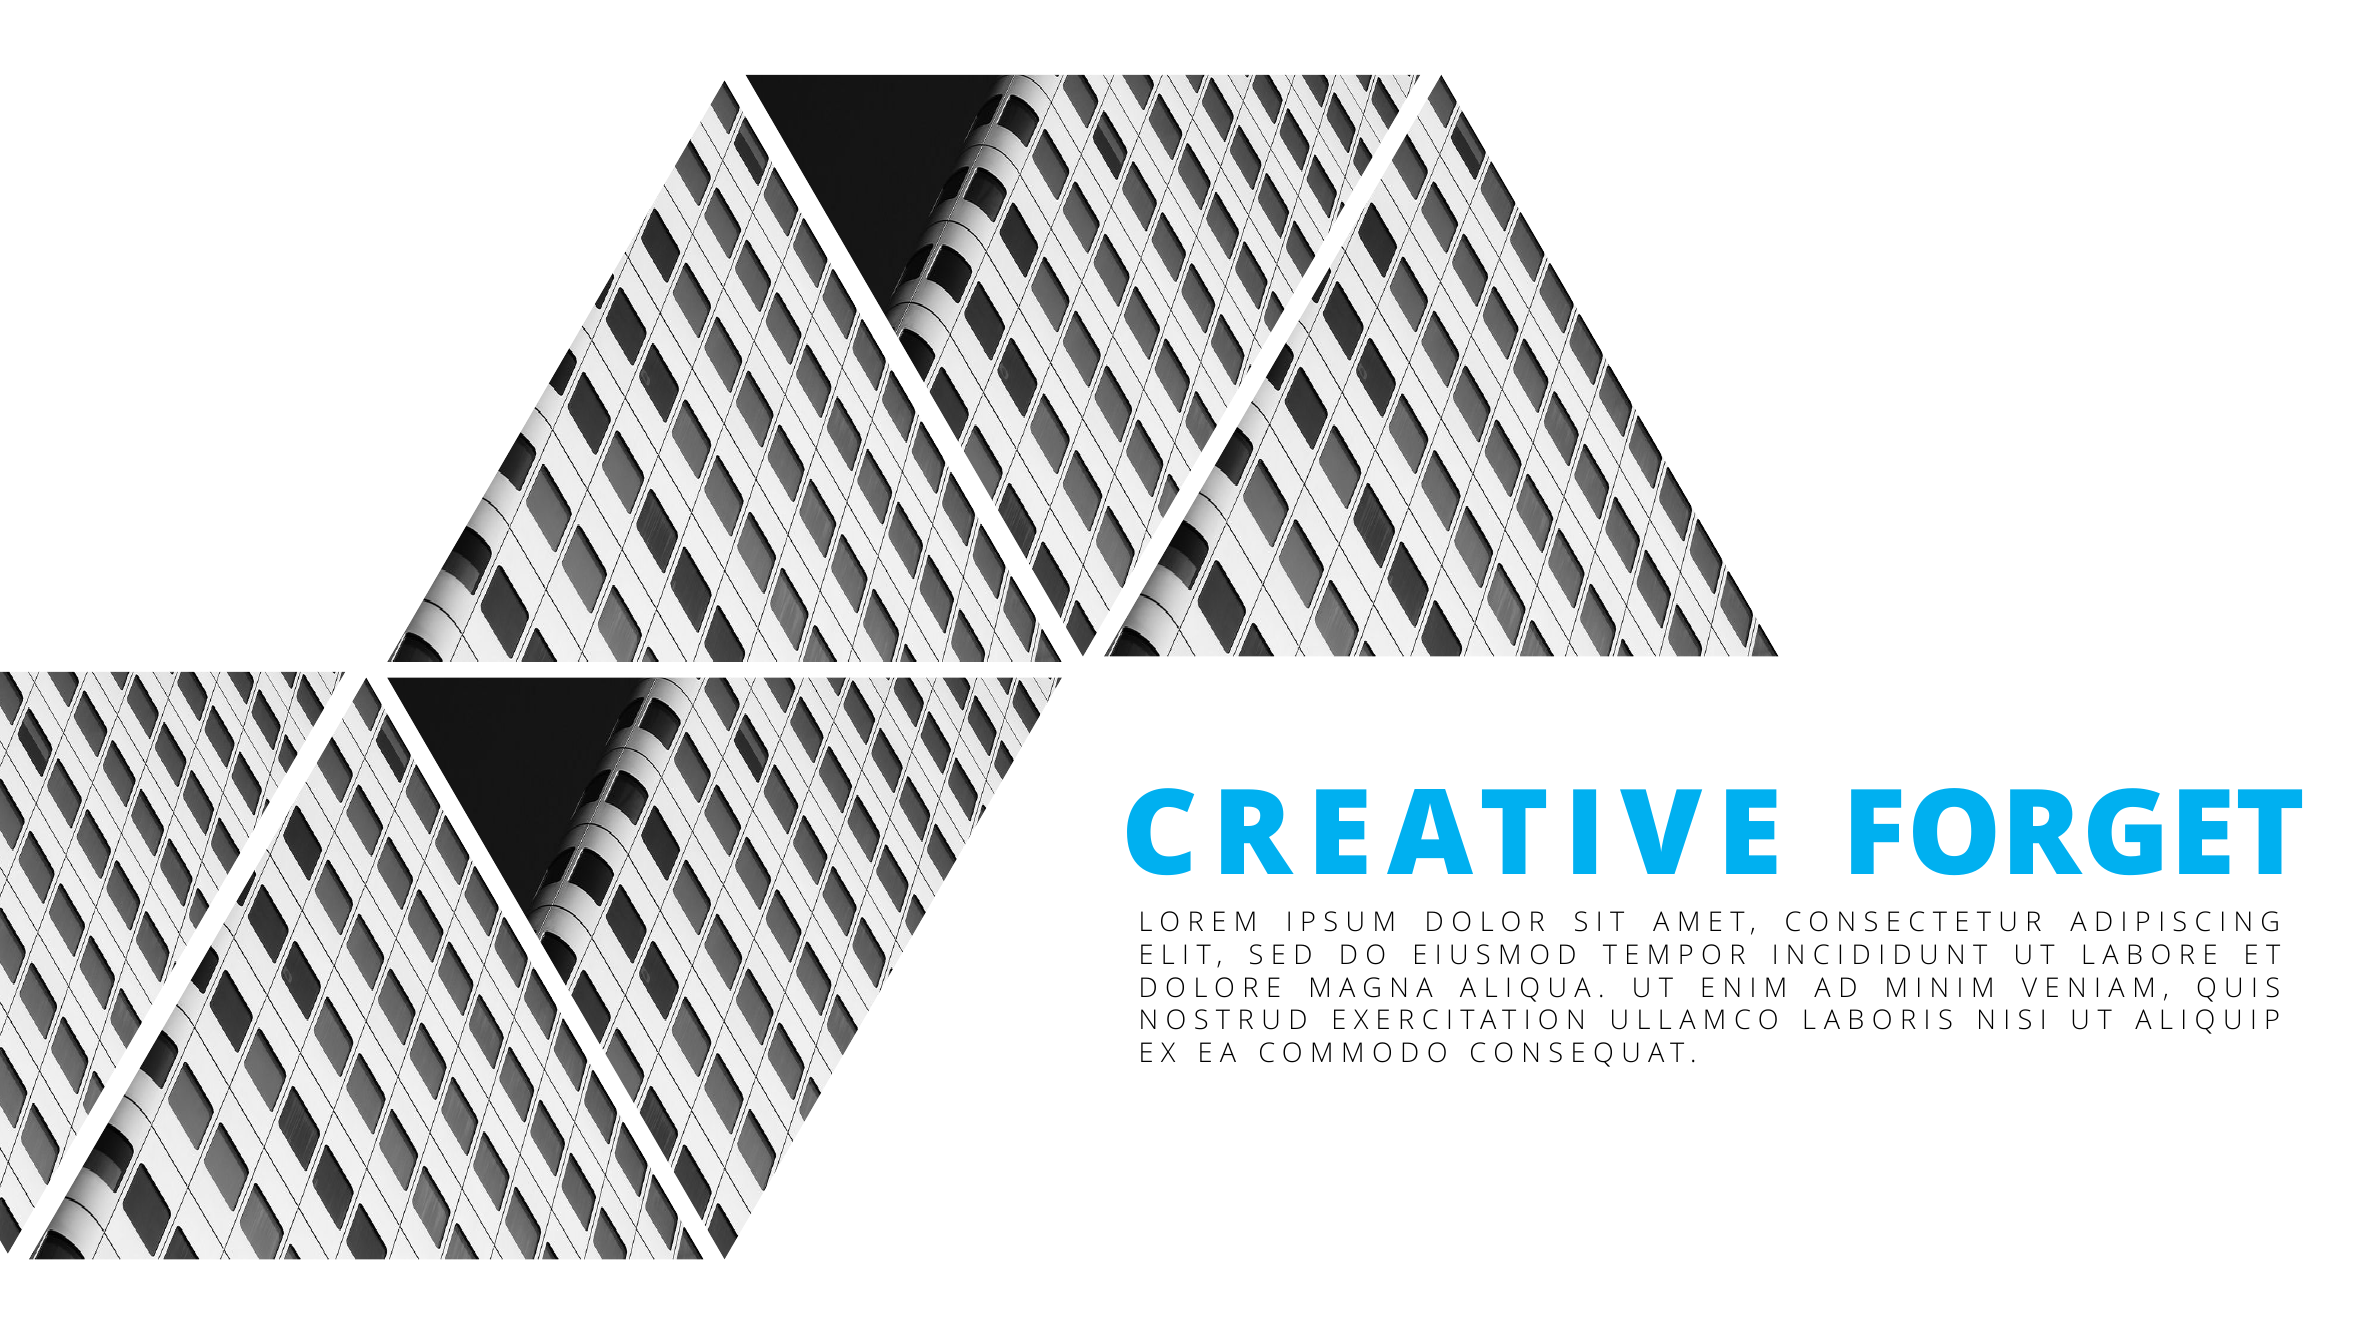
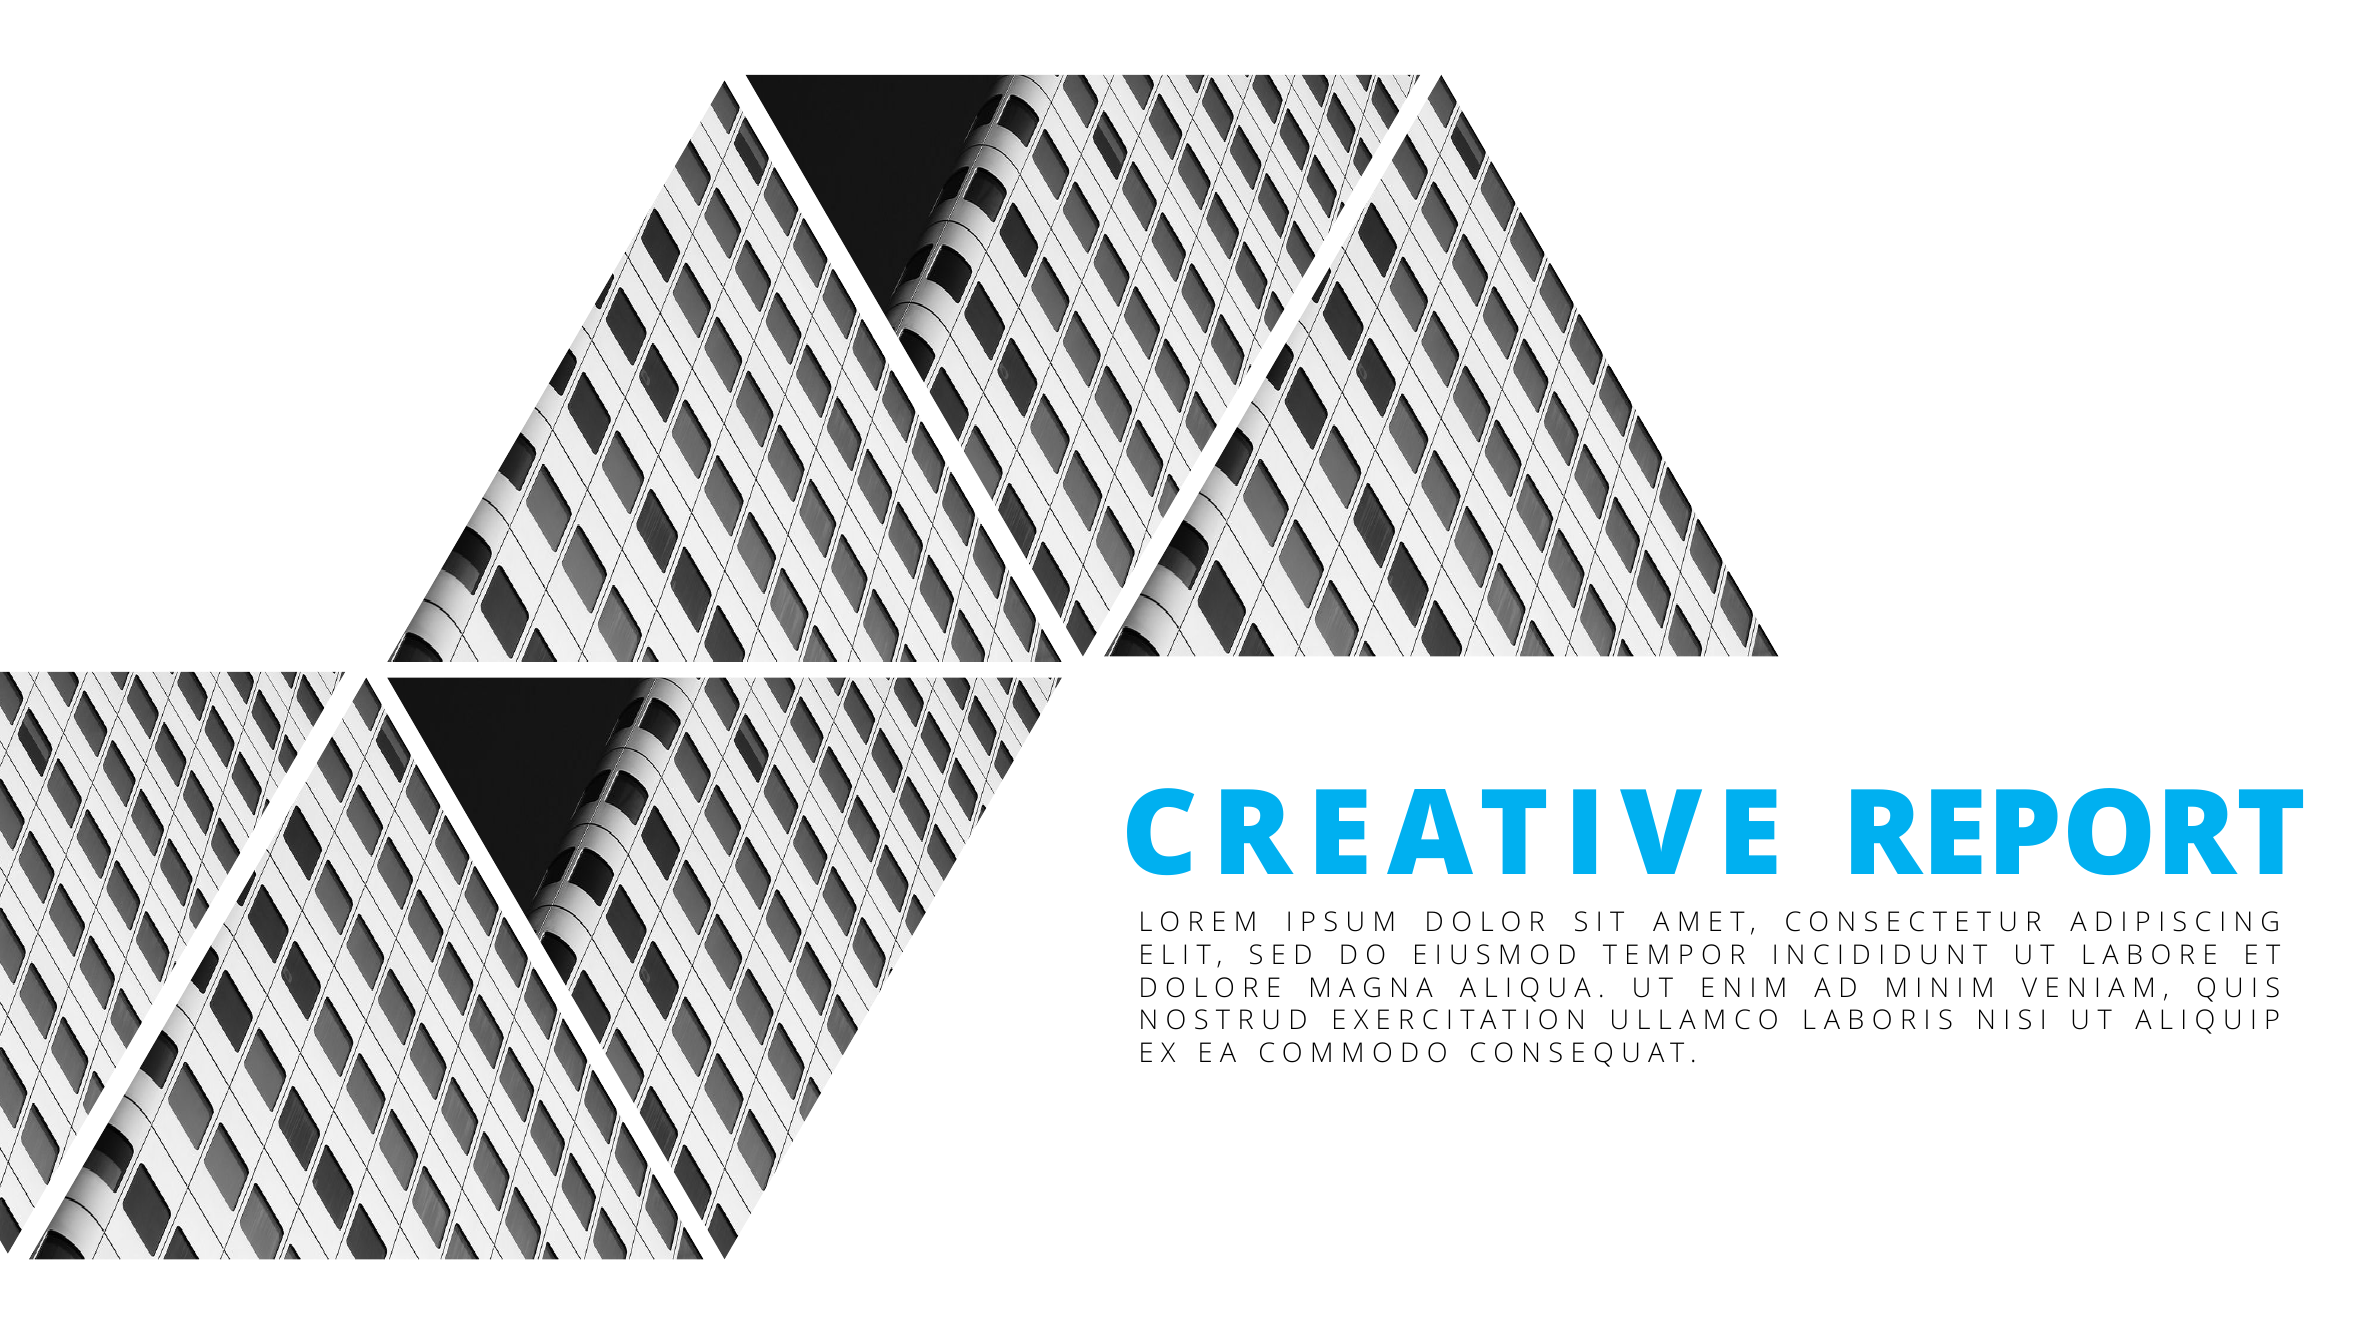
FORGET: FORGET -> REPORT (2074, 835)
